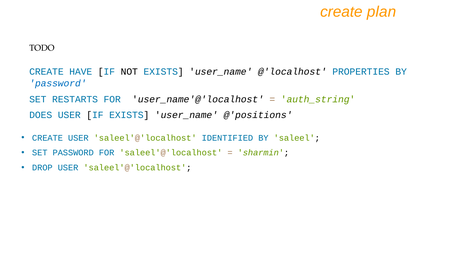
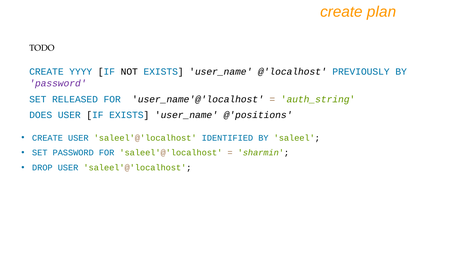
HAVE: HAVE -> YYYY (81, 72)
PROPERTIES: PROPERTIES -> PREVIOUSLY (361, 72)
password colour: blue -> purple (58, 83)
RESTARTS: RESTARTS -> RELEASED (75, 99)
